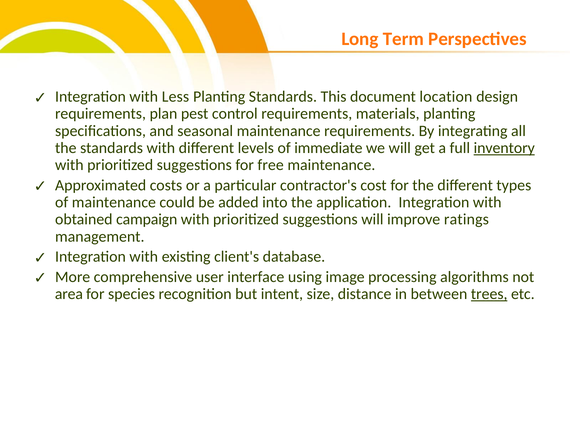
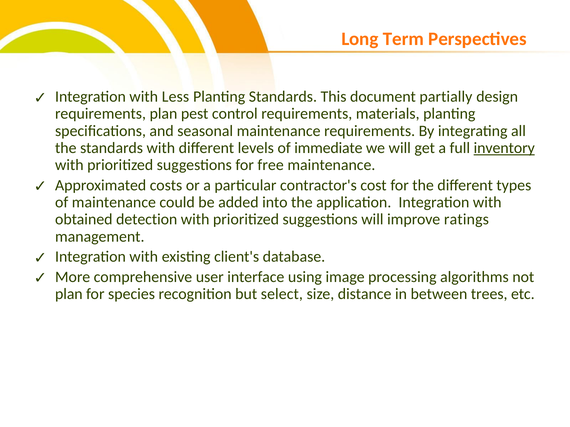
location: location -> partially (446, 97)
campaign: campaign -> detection (147, 220)
area: area -> plan (69, 294)
intent: intent -> select (282, 294)
trees underline: present -> none (489, 294)
